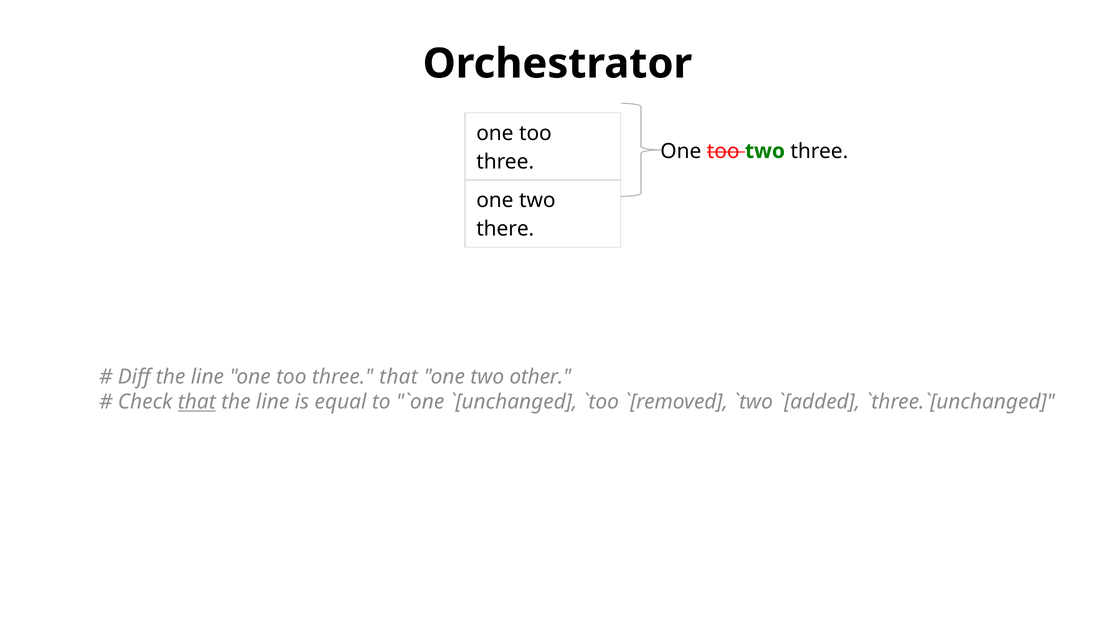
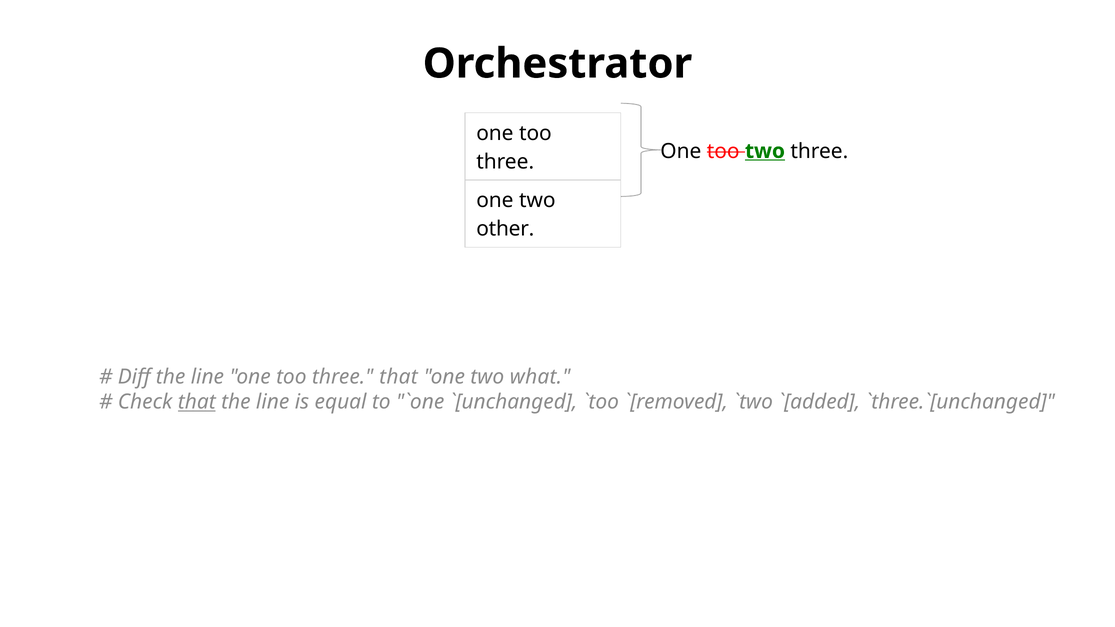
two underline: none -> present (765, 151)
there: there -> other (505, 229)
other: other -> what (540, 377)
